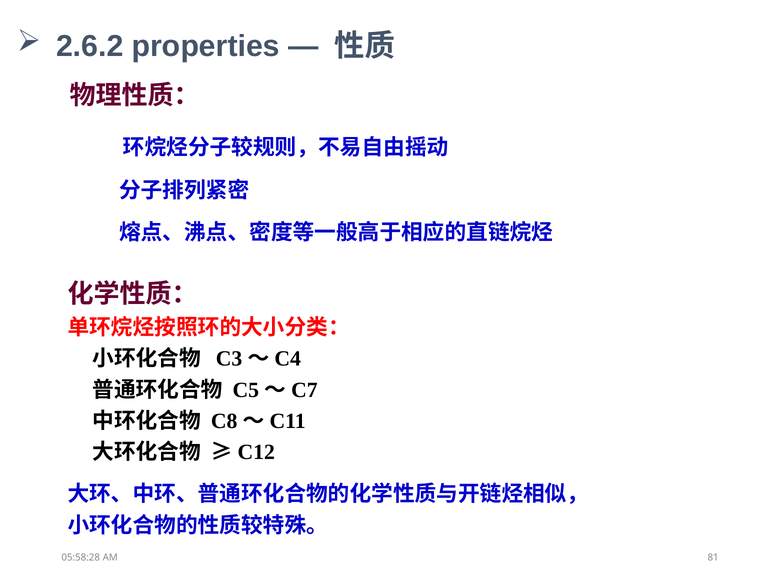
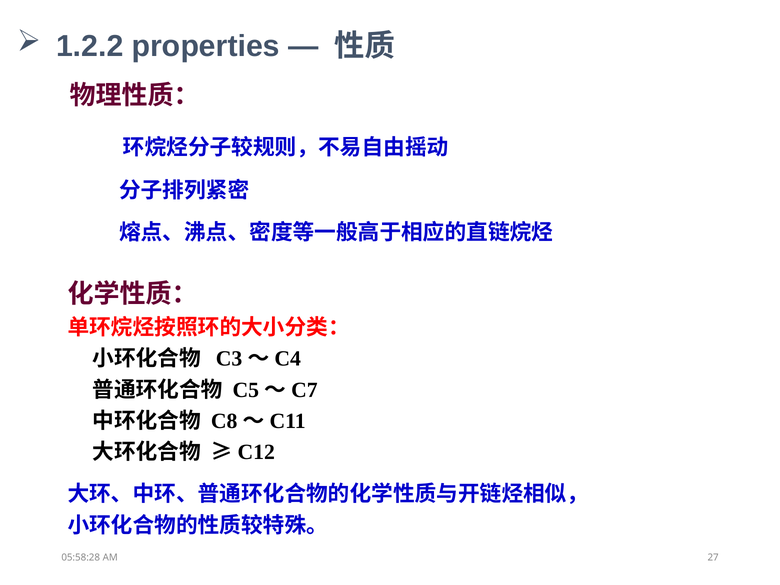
2.6.2: 2.6.2 -> 1.2.2 (90, 46)
81: 81 -> 27 (713, 558)
